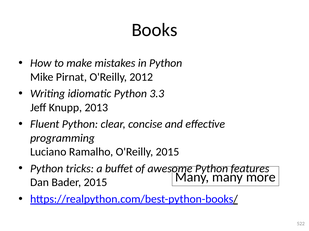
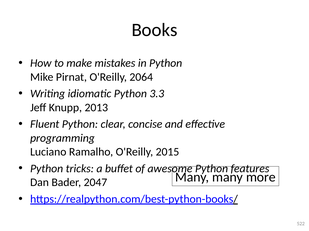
2012: 2012 -> 2064 (141, 77)
Bader 2015: 2015 -> 2047 (95, 183)
